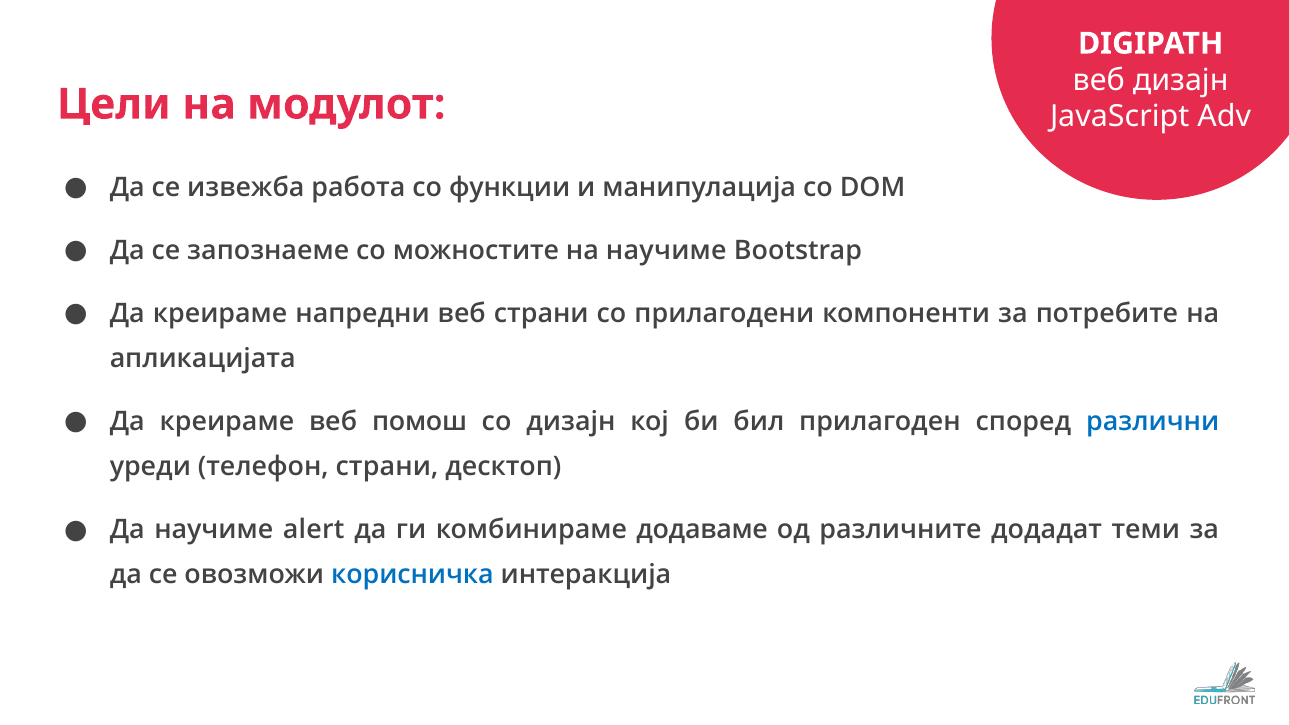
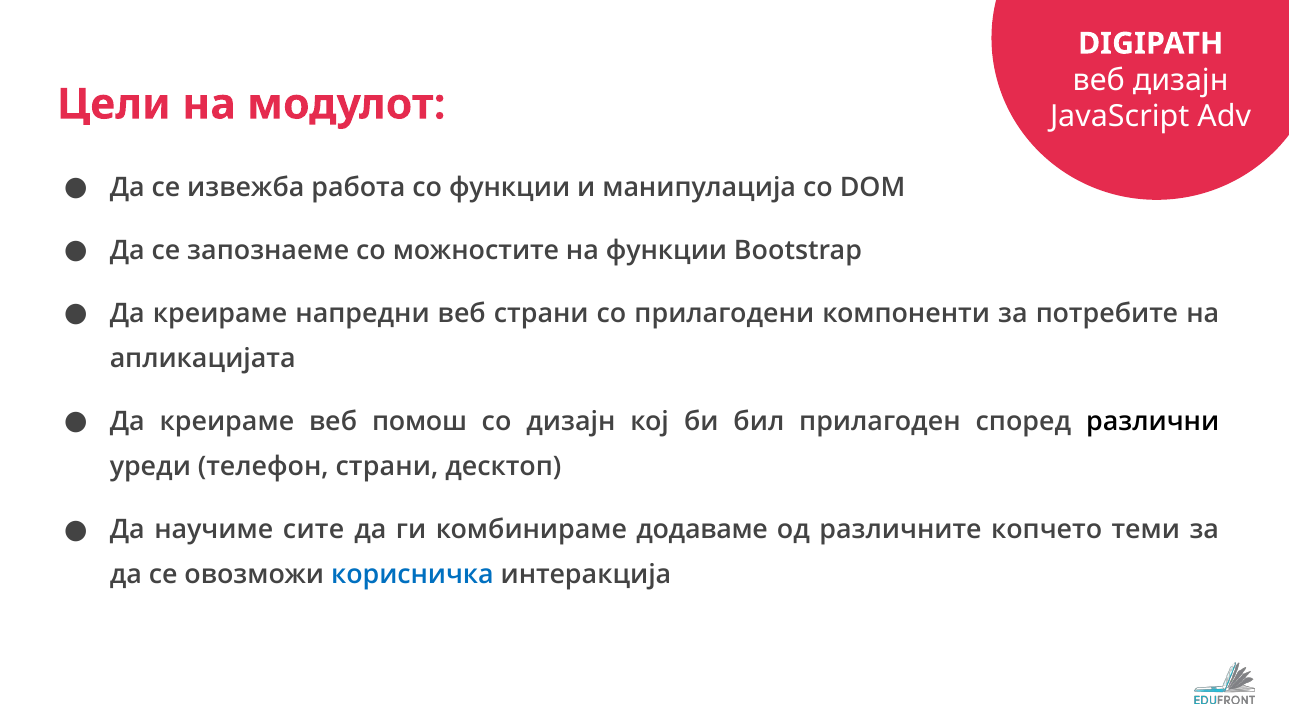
на научиме: научиме -> функции (666, 250)
различни colour: blue -> black (1153, 421)
alert: alert -> сите (314, 530)
додадат: додадат -> копчето (1047, 530)
